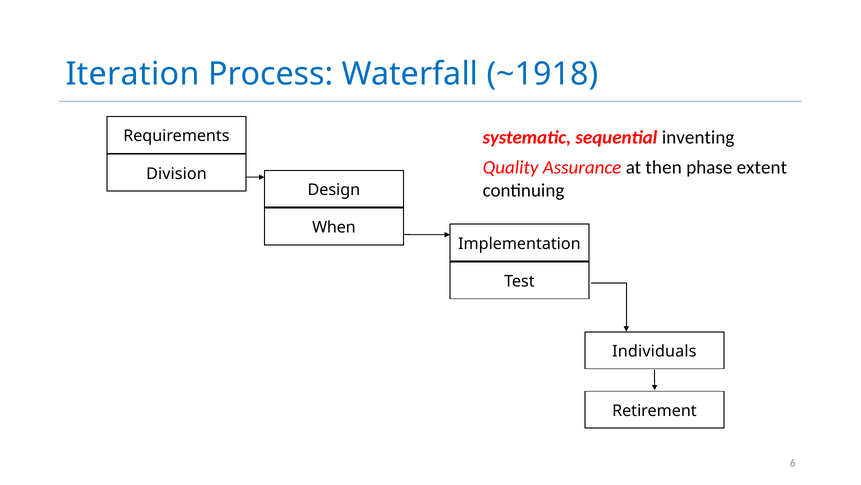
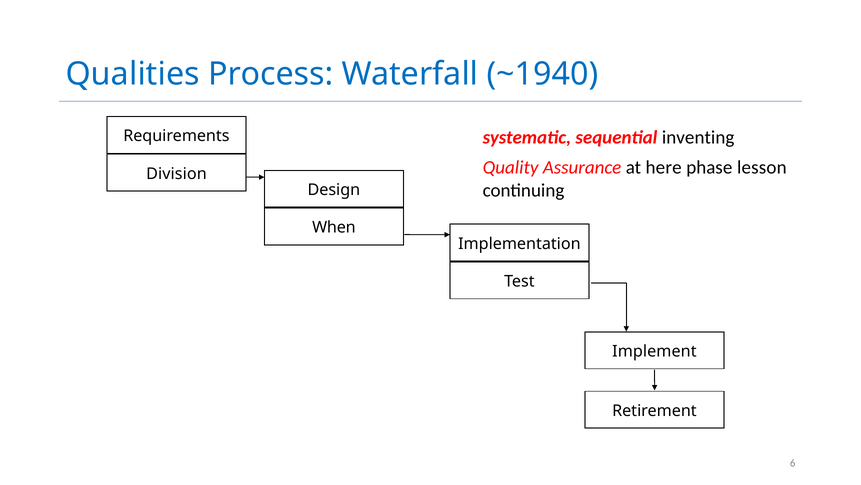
Iteration: Iteration -> Qualities (133, 74)
~1918: ~1918 -> ~1940 (542, 74)
then: then -> here (664, 167)
extent: extent -> lesson (762, 167)
Individuals: Individuals -> Implement (654, 351)
